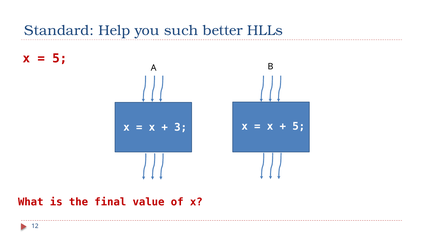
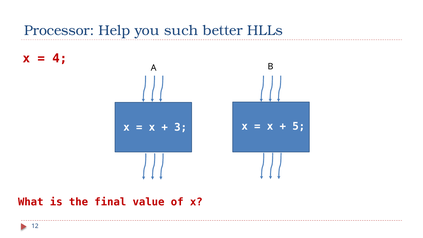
Standard: Standard -> Processor (59, 31)
5: 5 -> 4 (60, 58)
